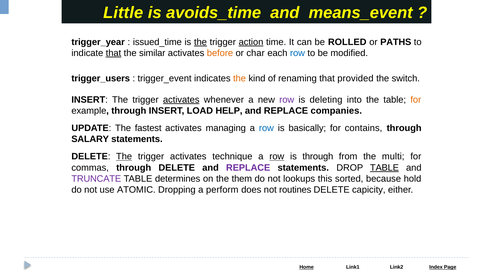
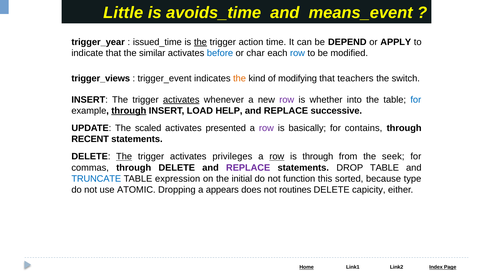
action underline: present -> none (251, 42)
ROLLED: ROLLED -> DEPEND (347, 42)
PATHS: PATHS -> APPLY (396, 42)
that underline: present -> none (113, 53)
before colour: orange -> blue (220, 53)
trigger_users: trigger_users -> trigger_views (101, 78)
renaming: renaming -> modifying (298, 78)
provided: provided -> teachers (355, 78)
deleting: deleting -> whether (326, 99)
for colour: orange -> blue (416, 99)
through underline: none -> present (129, 111)
companies: companies -> successive (336, 111)
fastest: fastest -> scaled (148, 128)
managing: managing -> presented (226, 128)
row colour: blue -> purple (266, 128)
SALARY: SALARY -> RECENT (90, 139)
technique: technique -> privileges (232, 156)
multi: multi -> seek (393, 156)
TABLE underline: present -> none (384, 167)
TRUNCATE colour: purple -> blue (96, 178)
determines: determines -> expression (178, 178)
them: them -> initial (242, 178)
lookups: lookups -> function (299, 178)
hold: hold -> type (413, 178)
perform: perform -> appears (222, 189)
